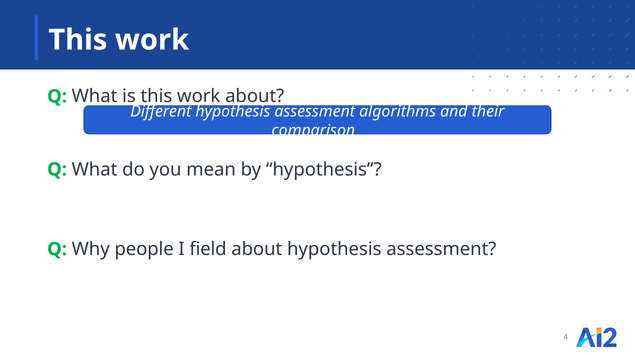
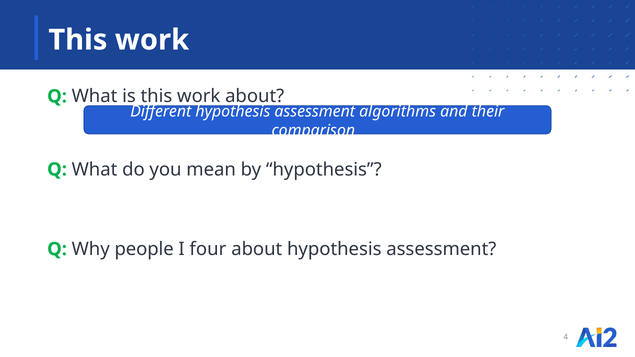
field: field -> four (208, 249)
